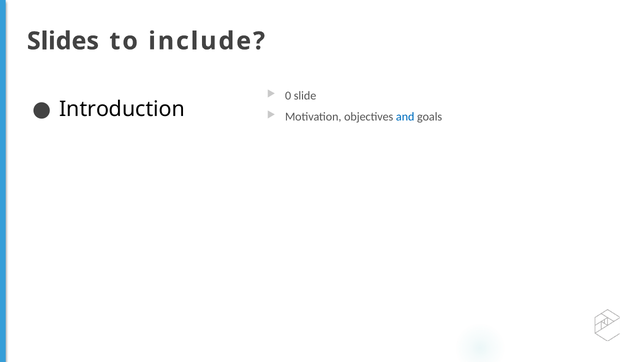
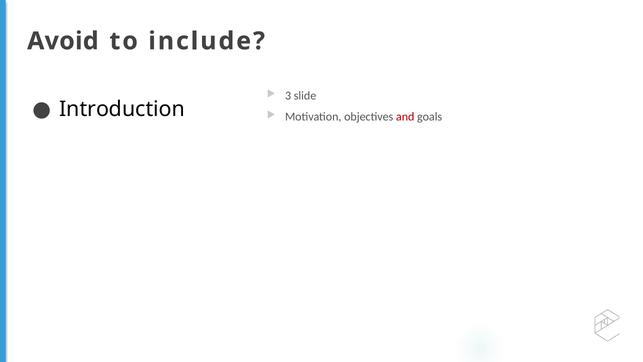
Slides: Slides -> Avoid (63, 41)
0: 0 -> 3 (288, 96)
and colour: blue -> red (405, 117)
